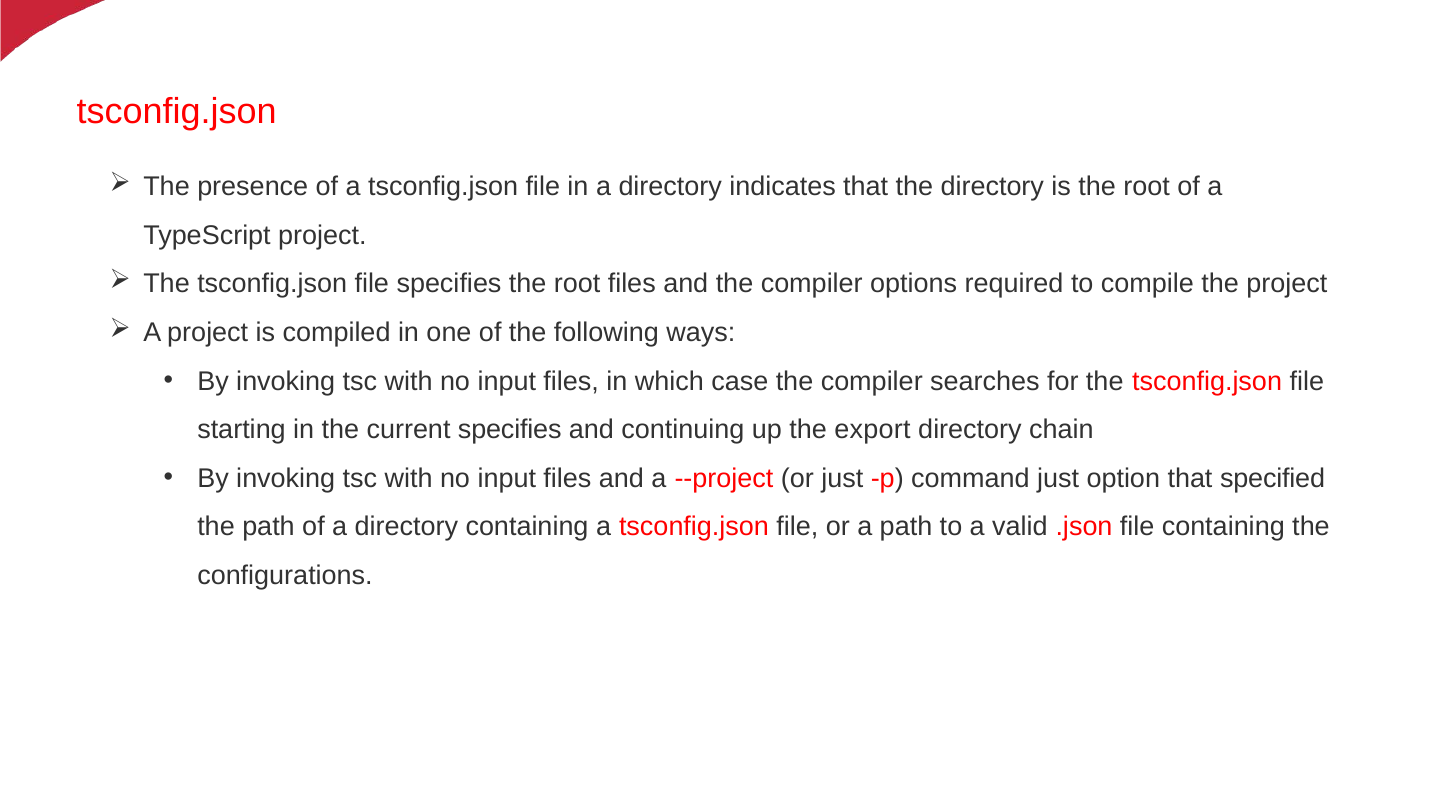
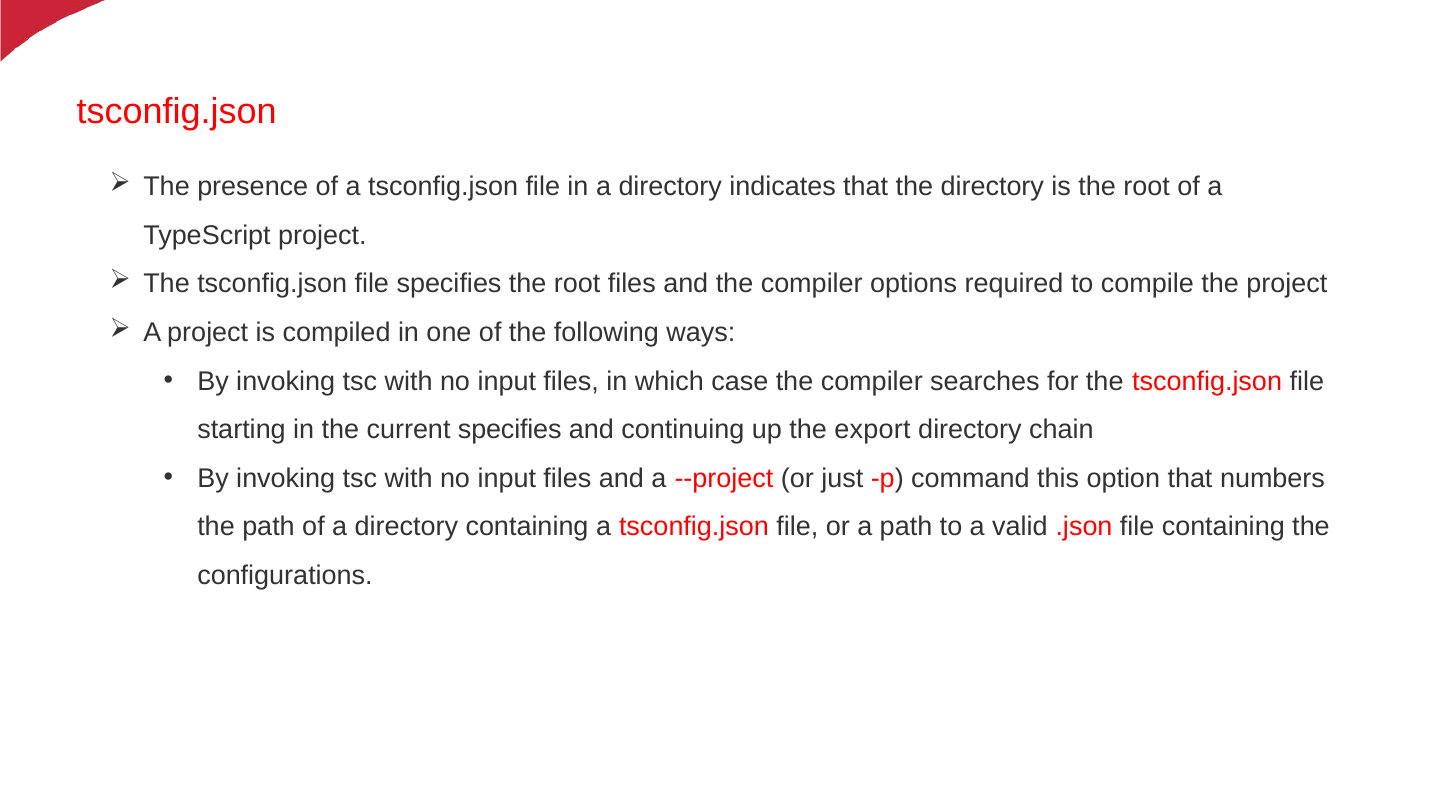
command just: just -> this (1058, 478)
specified: specified -> numbers (1272, 478)
